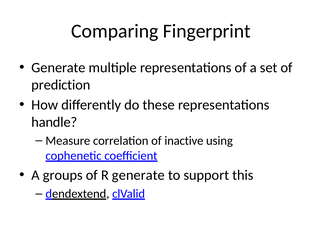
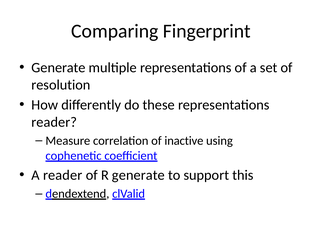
prediction: prediction -> resolution (61, 85)
handle: handle -> reader (54, 122)
A groups: groups -> reader (63, 175)
